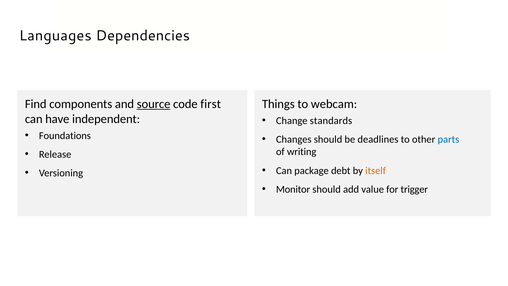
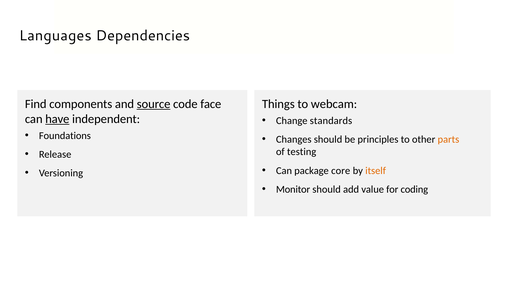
first: first -> face (211, 104)
have underline: none -> present (57, 119)
deadlines: deadlines -> principles (378, 139)
parts colour: blue -> orange (448, 139)
writing: writing -> testing (302, 152)
debt: debt -> core (341, 170)
trigger: trigger -> coding (414, 189)
